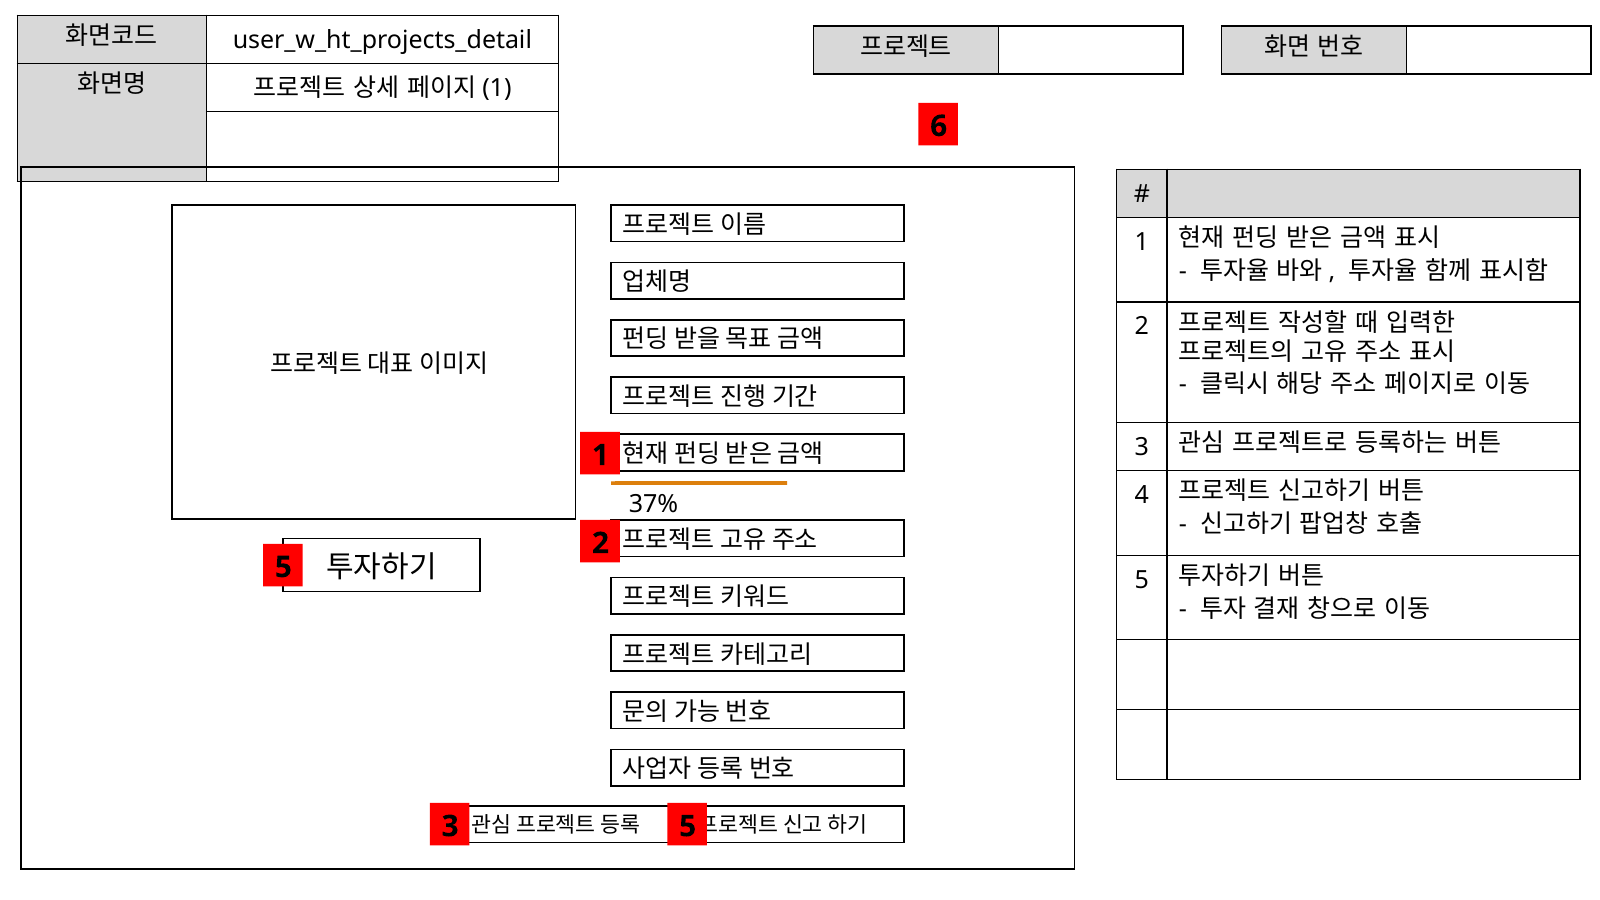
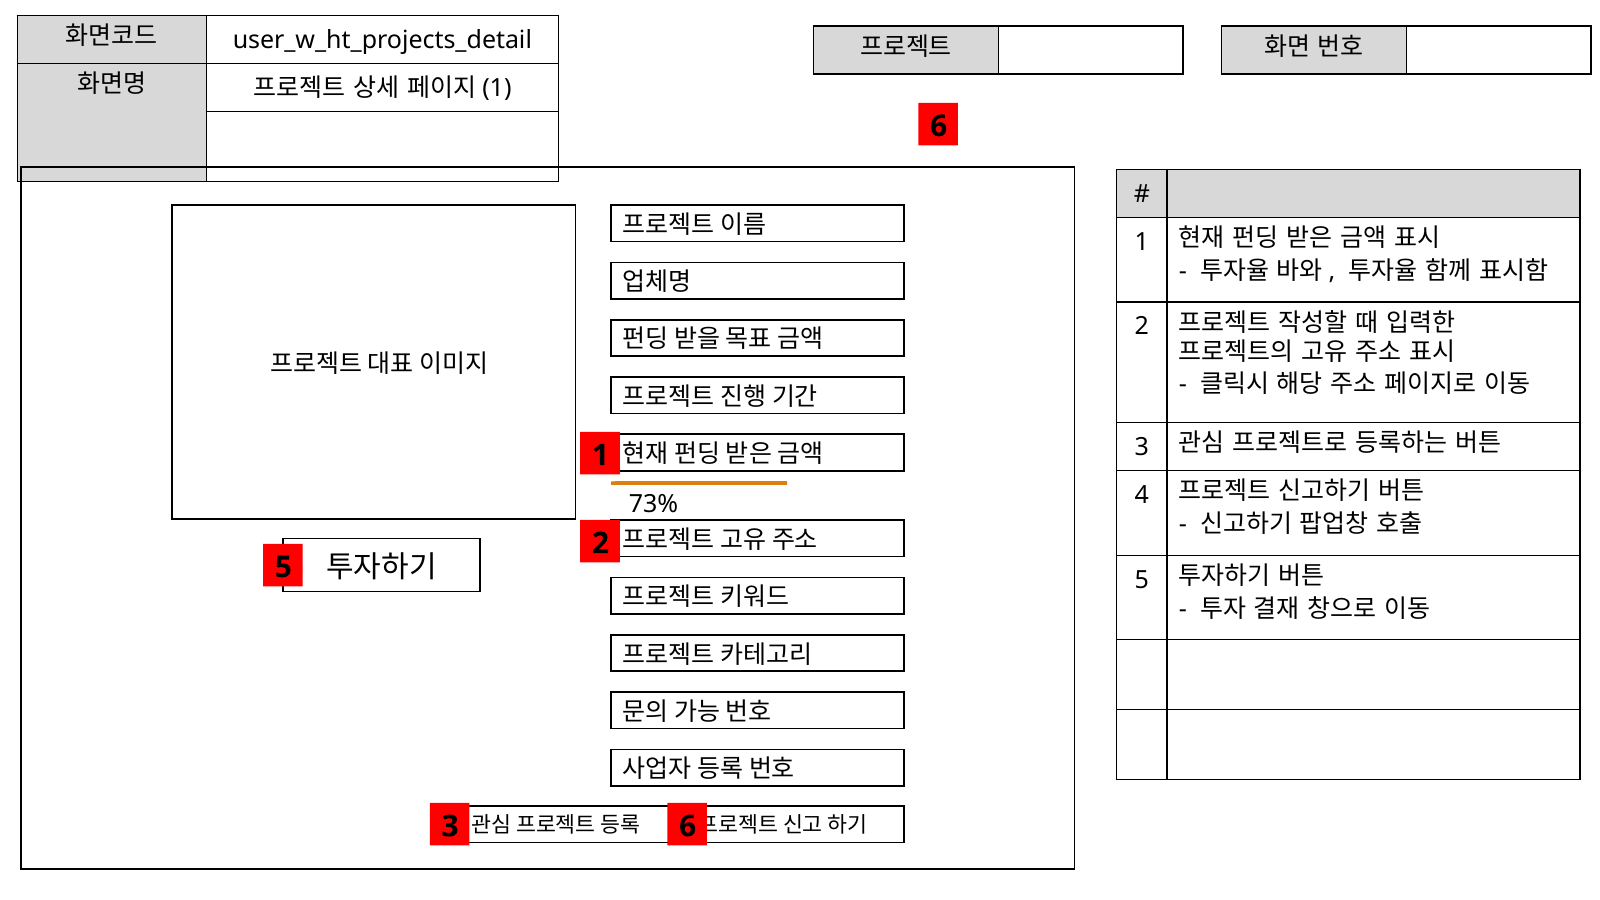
37%: 37% -> 73% (653, 504)
3 5: 5 -> 6 (688, 826)
